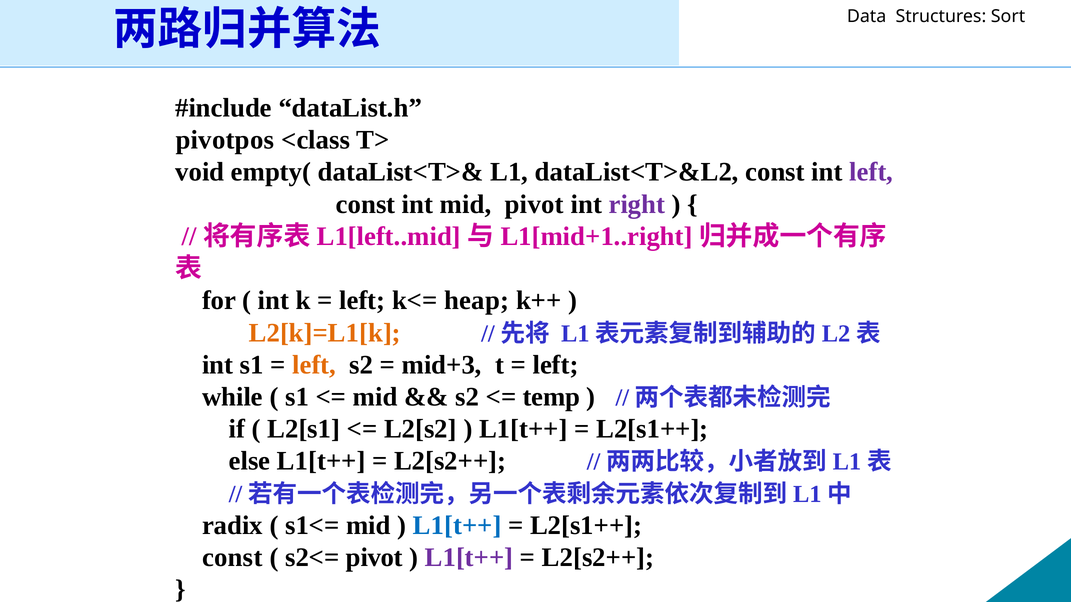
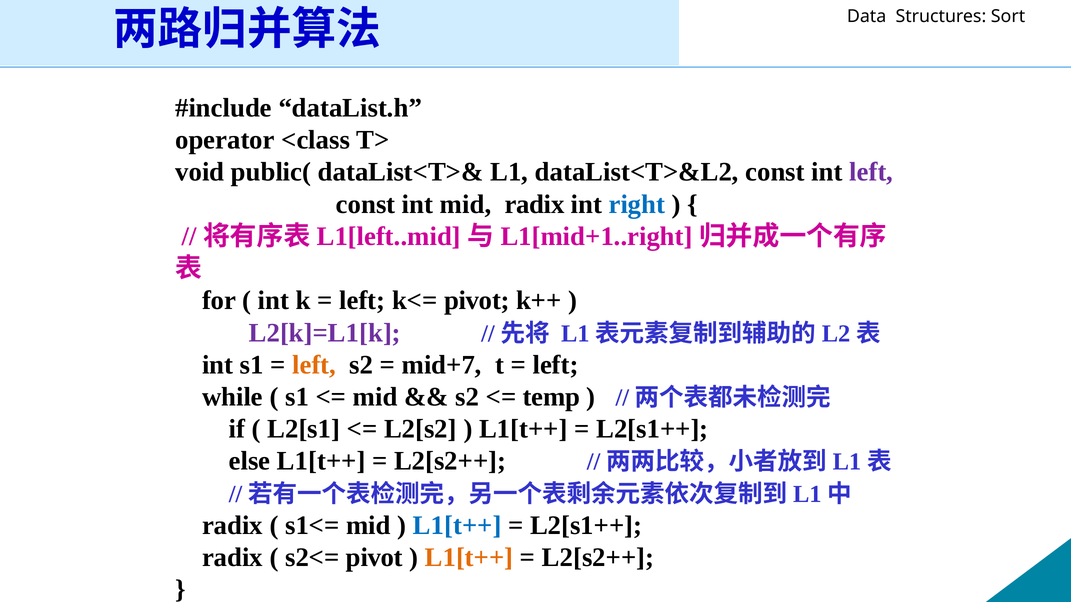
pivotpos: pivotpos -> operator (225, 140)
empty(: empty( -> public( (271, 172)
mid pivot: pivot -> radix (534, 204)
right colour: purple -> blue (637, 204)
k<= heap: heap -> pivot (477, 301)
L2[k]=L1[k colour: orange -> purple (325, 333)
mid+3: mid+3 -> mid+7 (442, 365)
const: const -> radix (232, 558)
L1[t++ colour: purple -> orange (469, 558)
